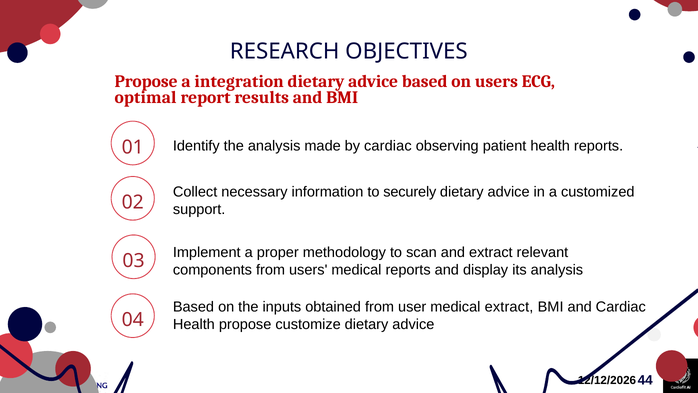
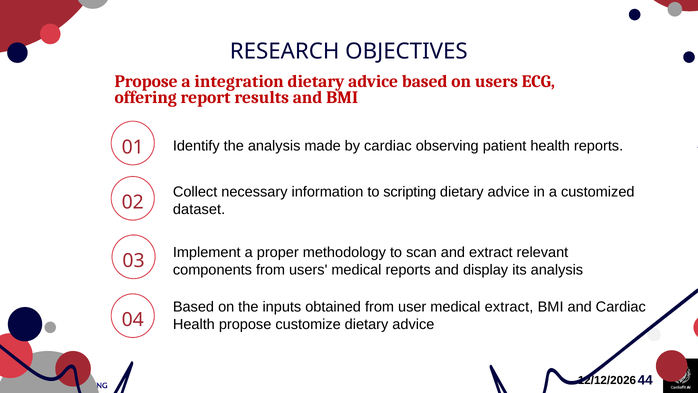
optimal: optimal -> offering (146, 98)
securely: securely -> scripting (410, 192)
support: support -> dataset (199, 209)
